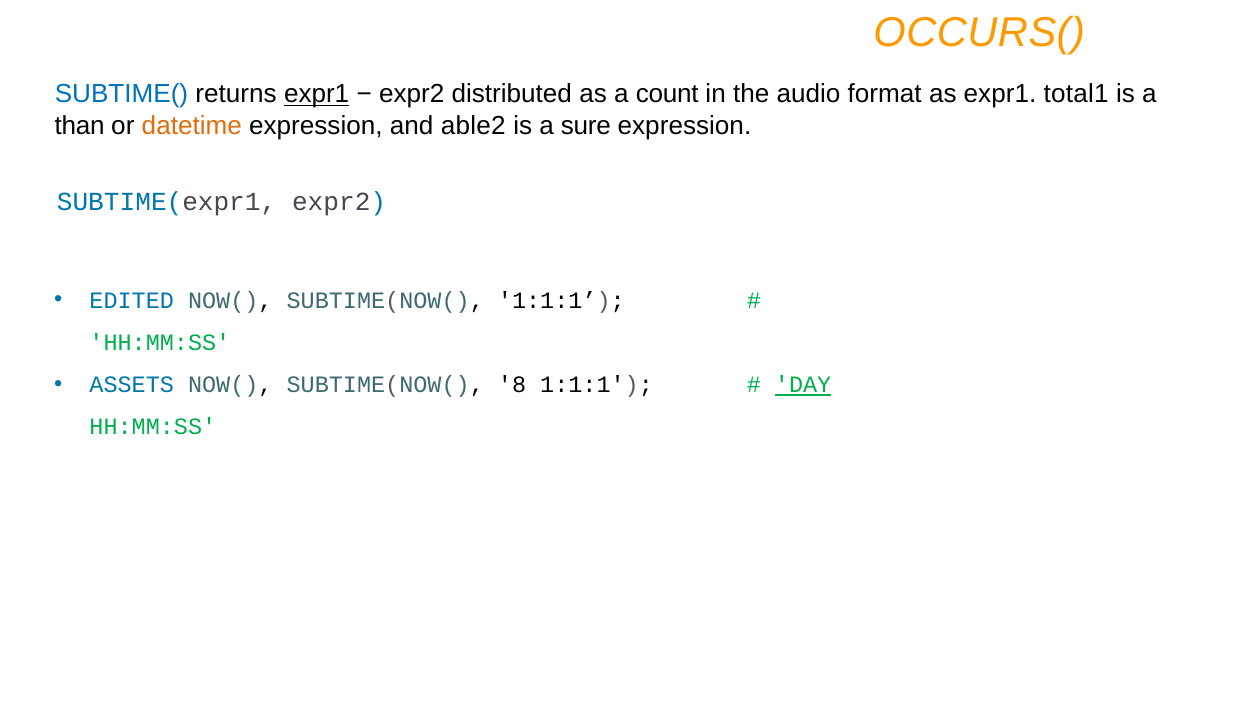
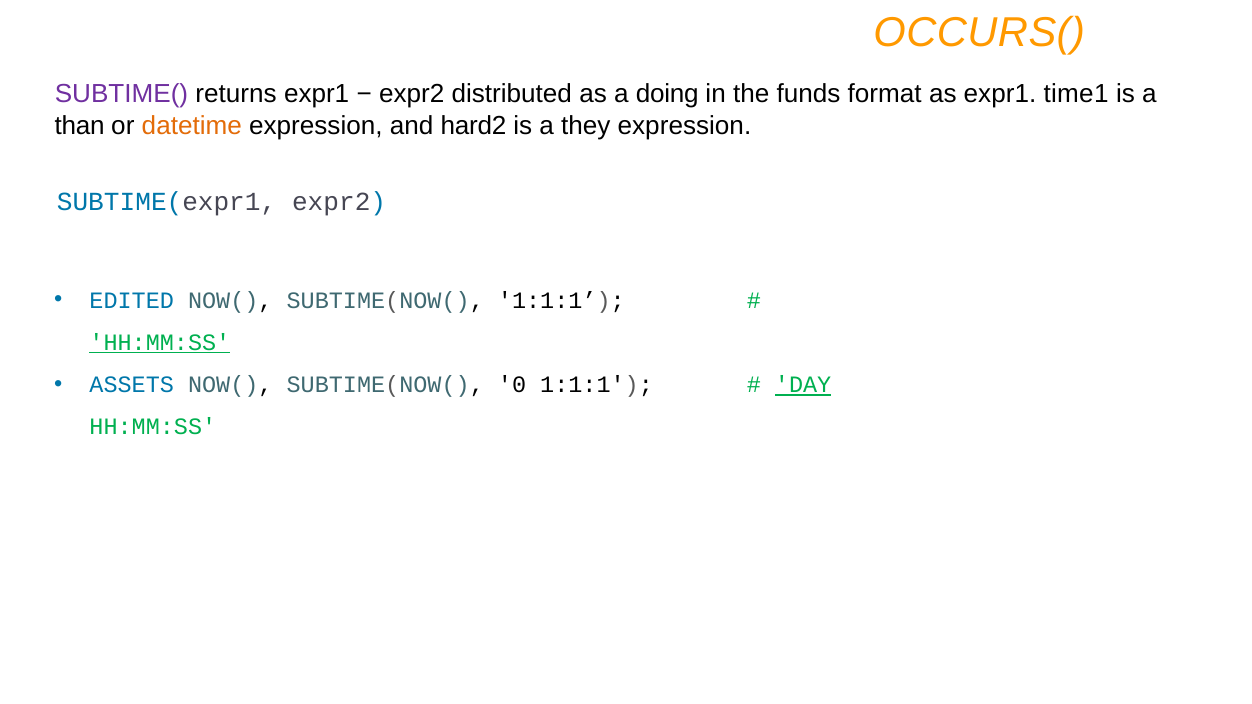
SUBTIME( colour: blue -> purple (121, 94)
expr1 underline: present -> none (317, 94)
count: count -> doing (667, 94)
audio: audio -> funds (809, 94)
total1: total1 -> time1 (1076, 94)
able2: able2 -> hard2 (473, 125)
sure: sure -> they (586, 125)
HH:MM:SS underline: none -> present (160, 343)
8: 8 -> 0 (512, 385)
